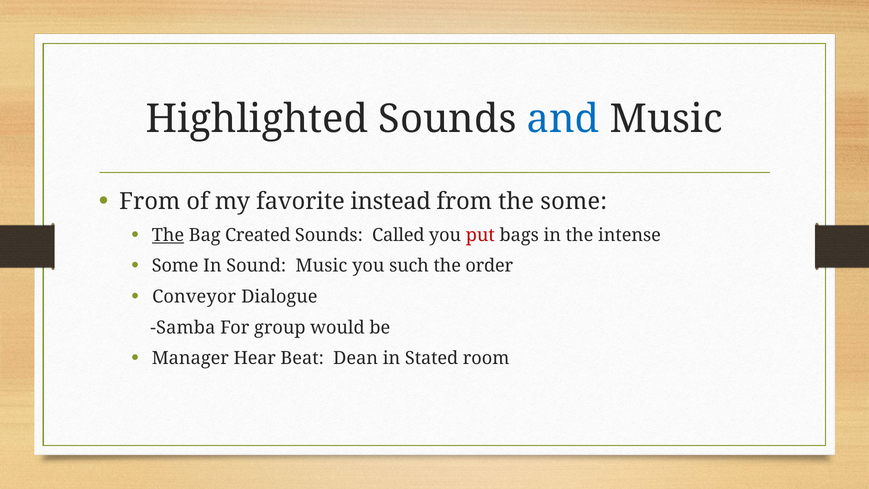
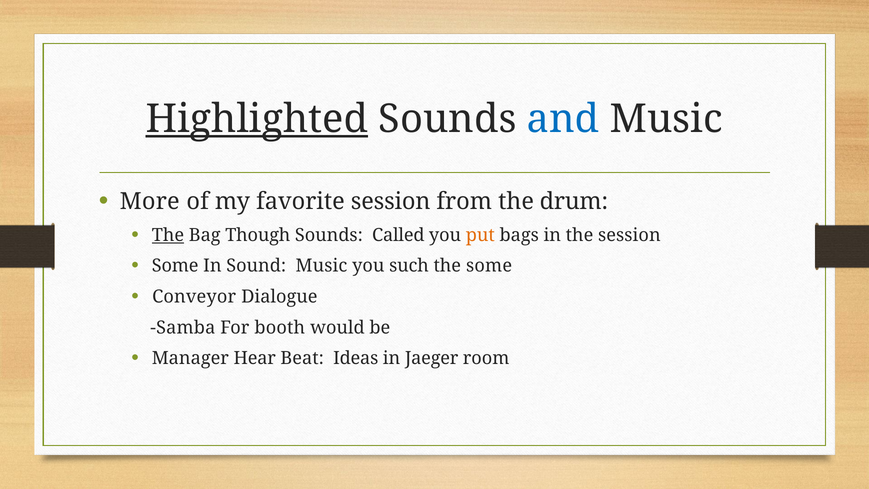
Highlighted underline: none -> present (257, 119)
From: From -> More (150, 201)
favorite instead: instead -> session (391, 201)
the some: some -> drum (574, 201)
Created: Created -> Though (258, 235)
put colour: red -> orange (480, 235)
the intense: intense -> session (629, 235)
the order: order -> some (489, 266)
group: group -> booth (280, 327)
Dean: Dean -> Ideas (356, 358)
Stated: Stated -> Jaeger (432, 358)
